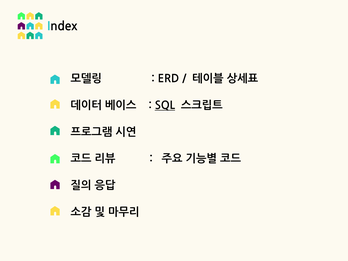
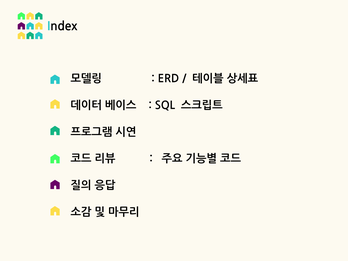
SQL underline: present -> none (165, 105)
